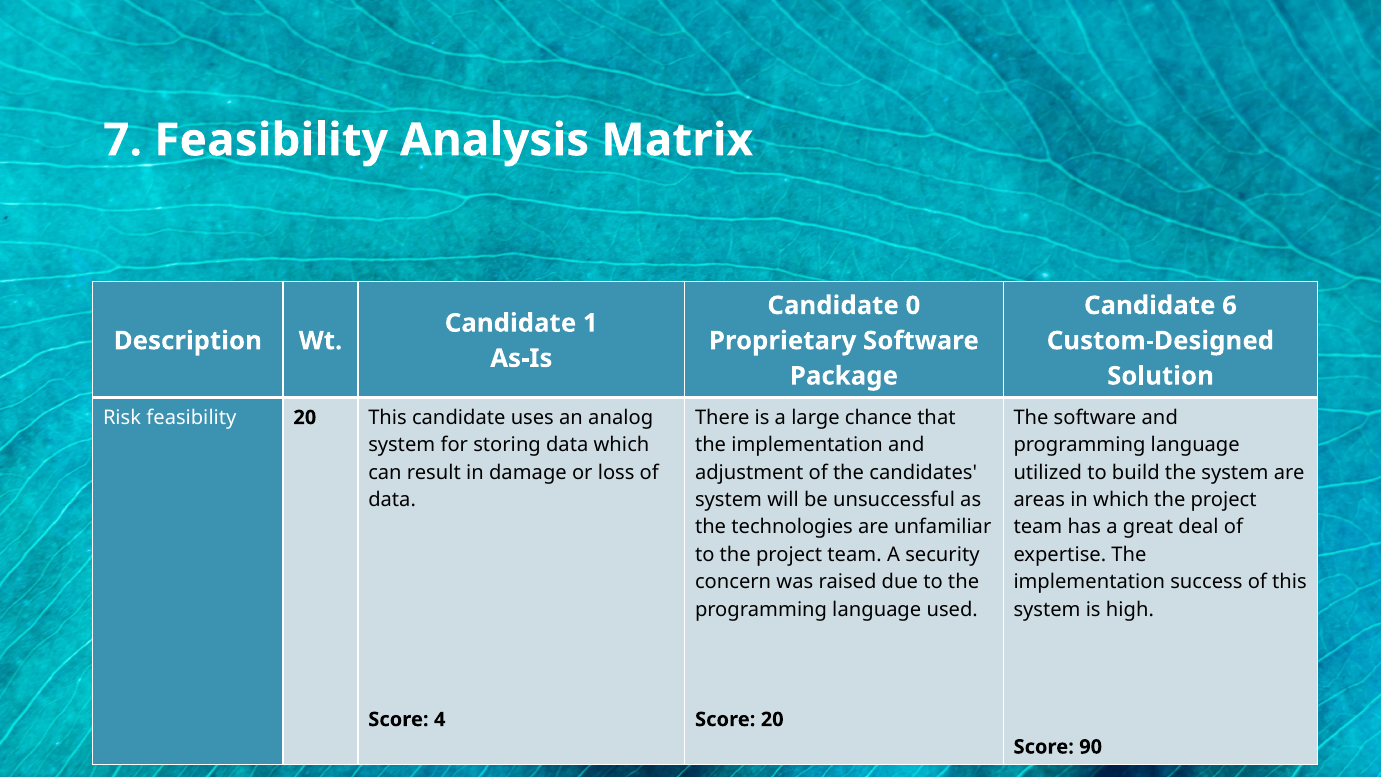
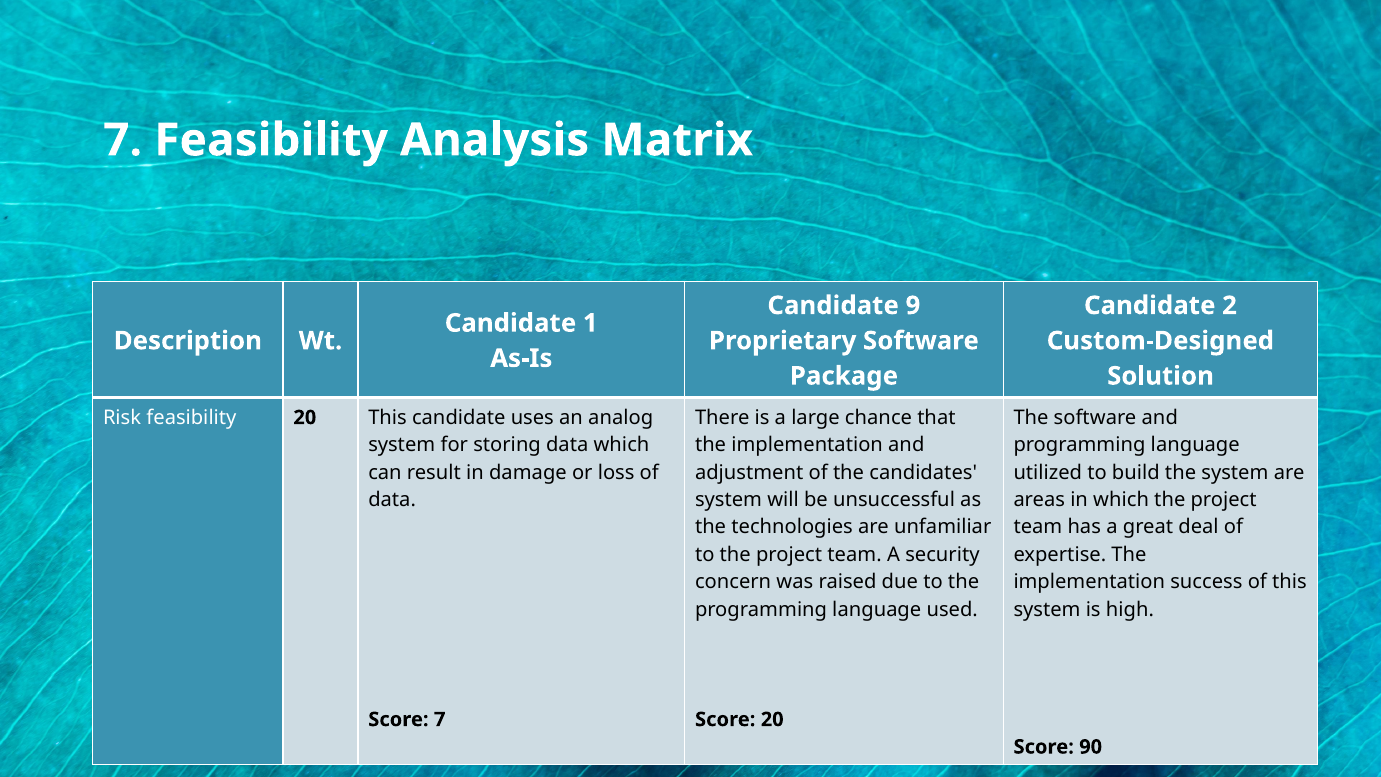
0: 0 -> 9 (913, 305)
6: 6 -> 2 (1230, 305)
Score 4: 4 -> 7 (440, 719)
